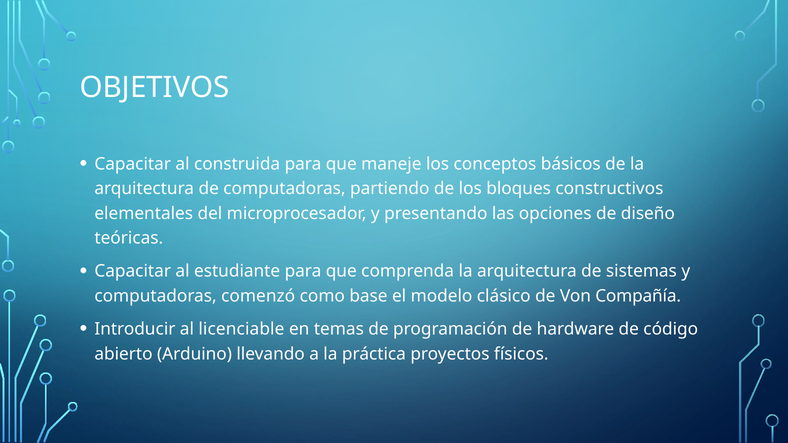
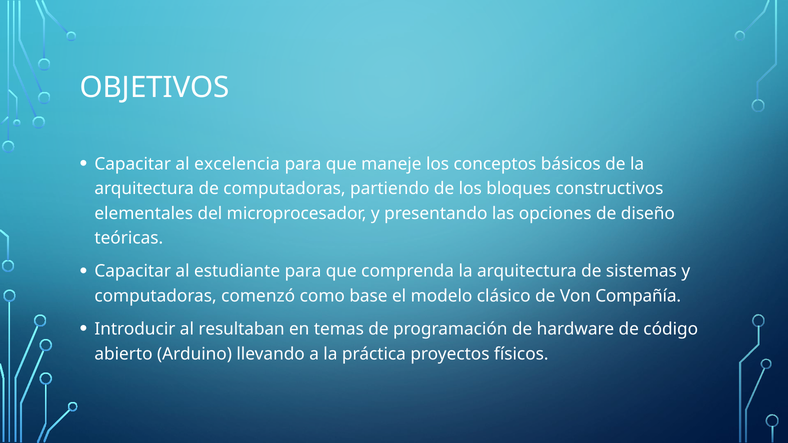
construida: construida -> excelencia (237, 164)
licenciable: licenciable -> resultaban (242, 329)
